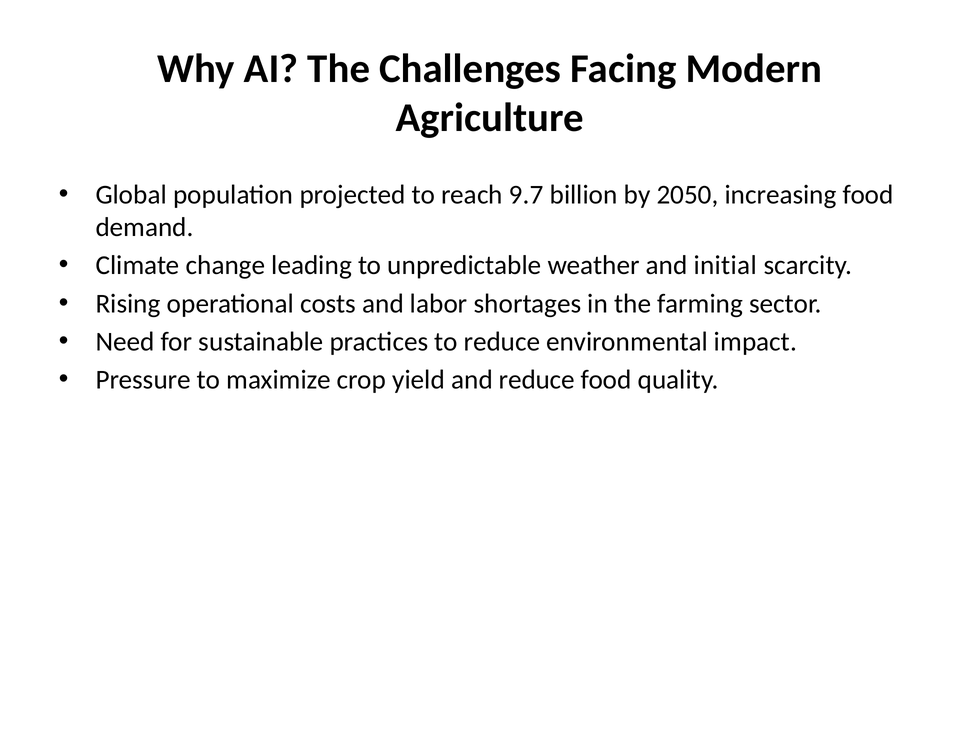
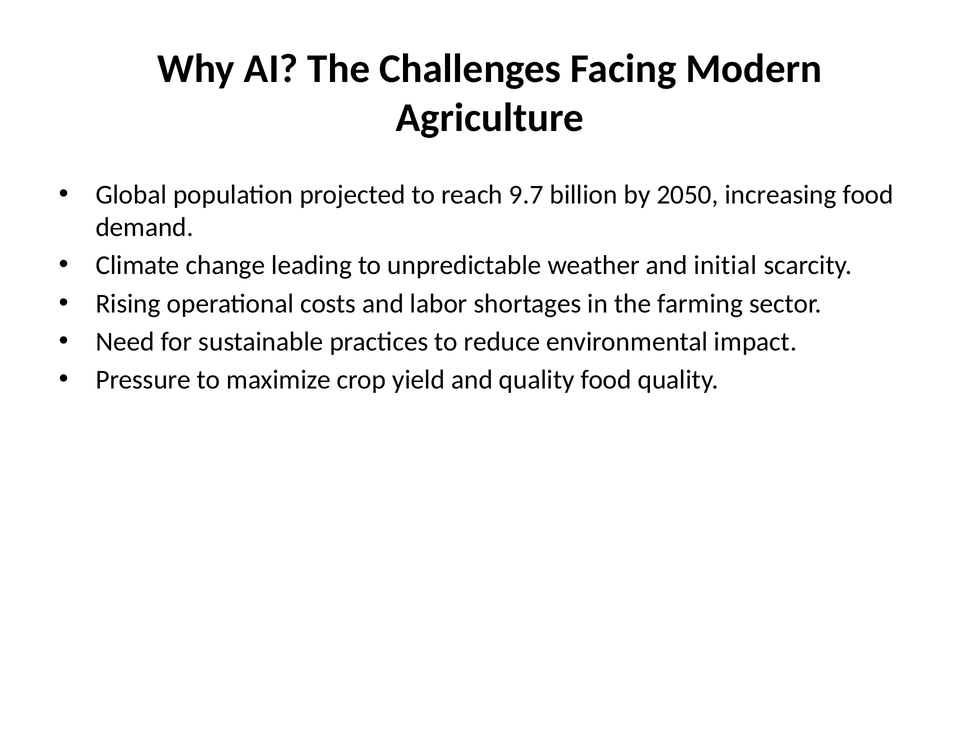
and reduce: reduce -> quality (537, 380)
